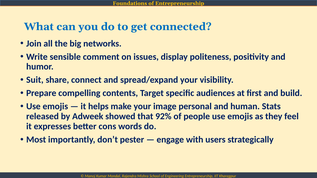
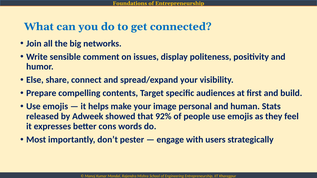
Suit: Suit -> Else (35, 80)
